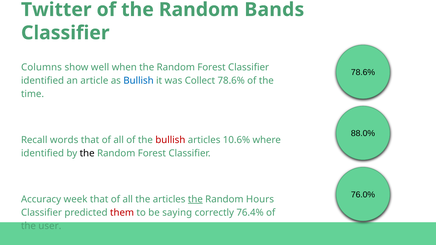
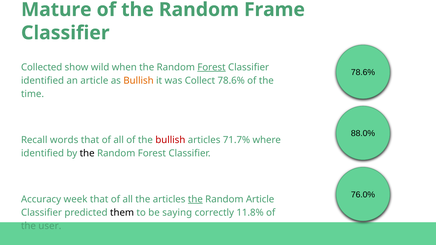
Twitter: Twitter -> Mature (56, 10)
Bands: Bands -> Frame (274, 10)
Columns: Columns -> Collected (42, 67)
well: well -> wild (100, 67)
Forest underline: none -> present (211, 67)
Bullish colour: blue -> orange (139, 81)
10.6%: 10.6% -> 71.7% (236, 140)
Random Hours: Hours -> Article (260, 199)
them colour: red -> black (122, 213)
76.4%: 76.4% -> 11.8% (250, 213)
